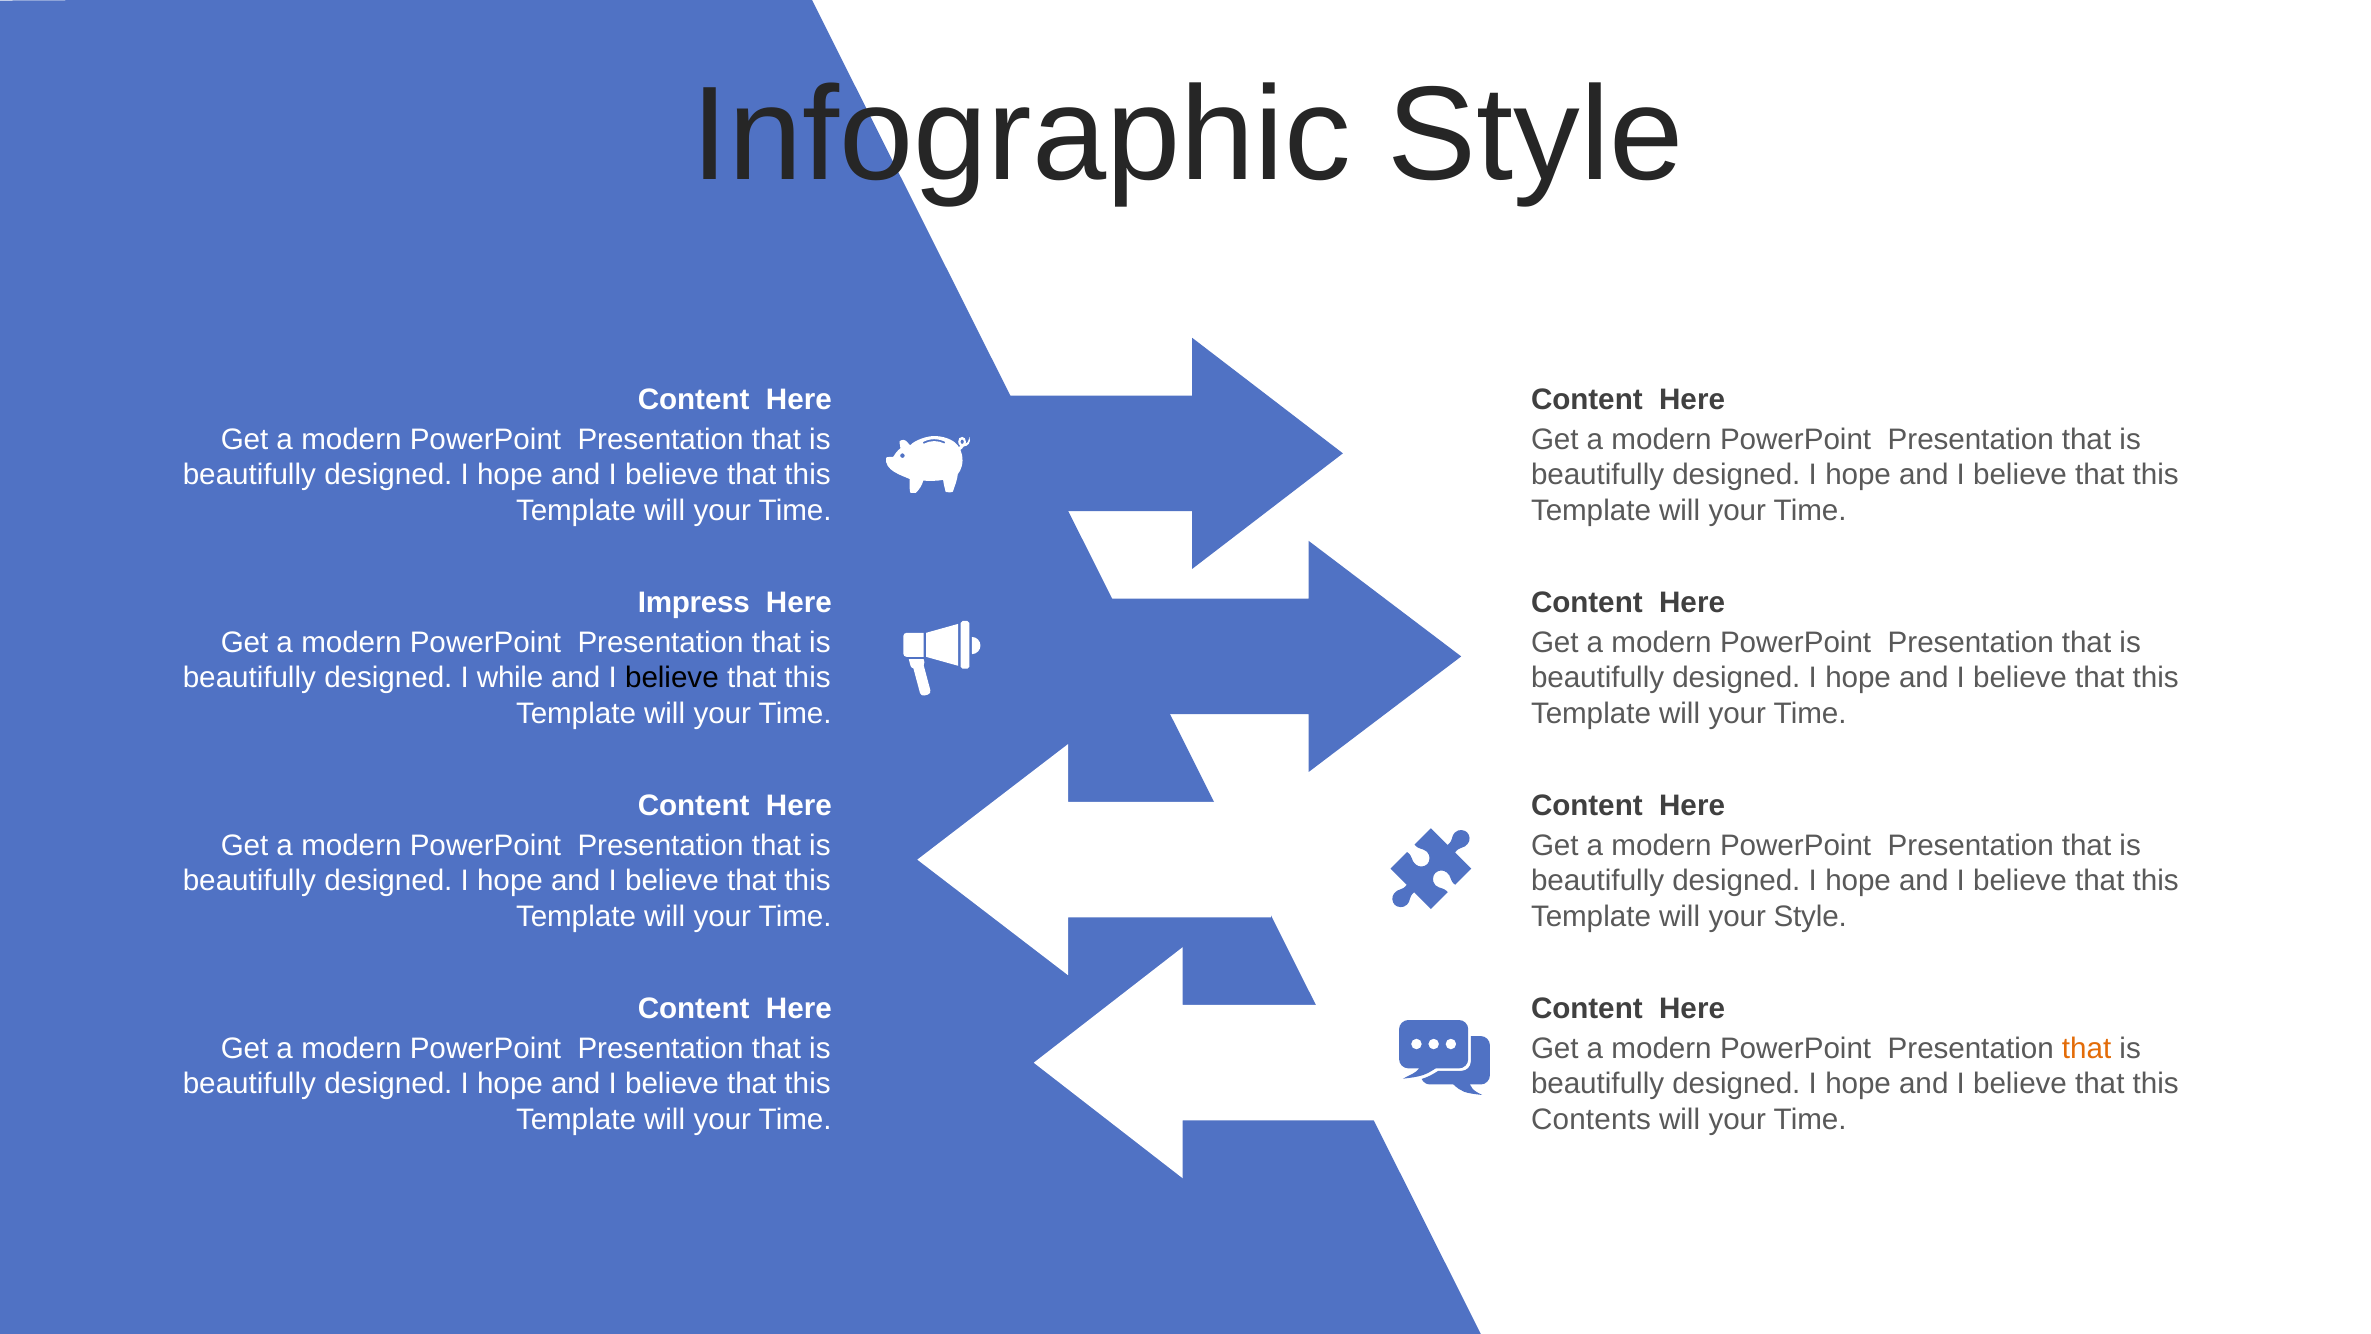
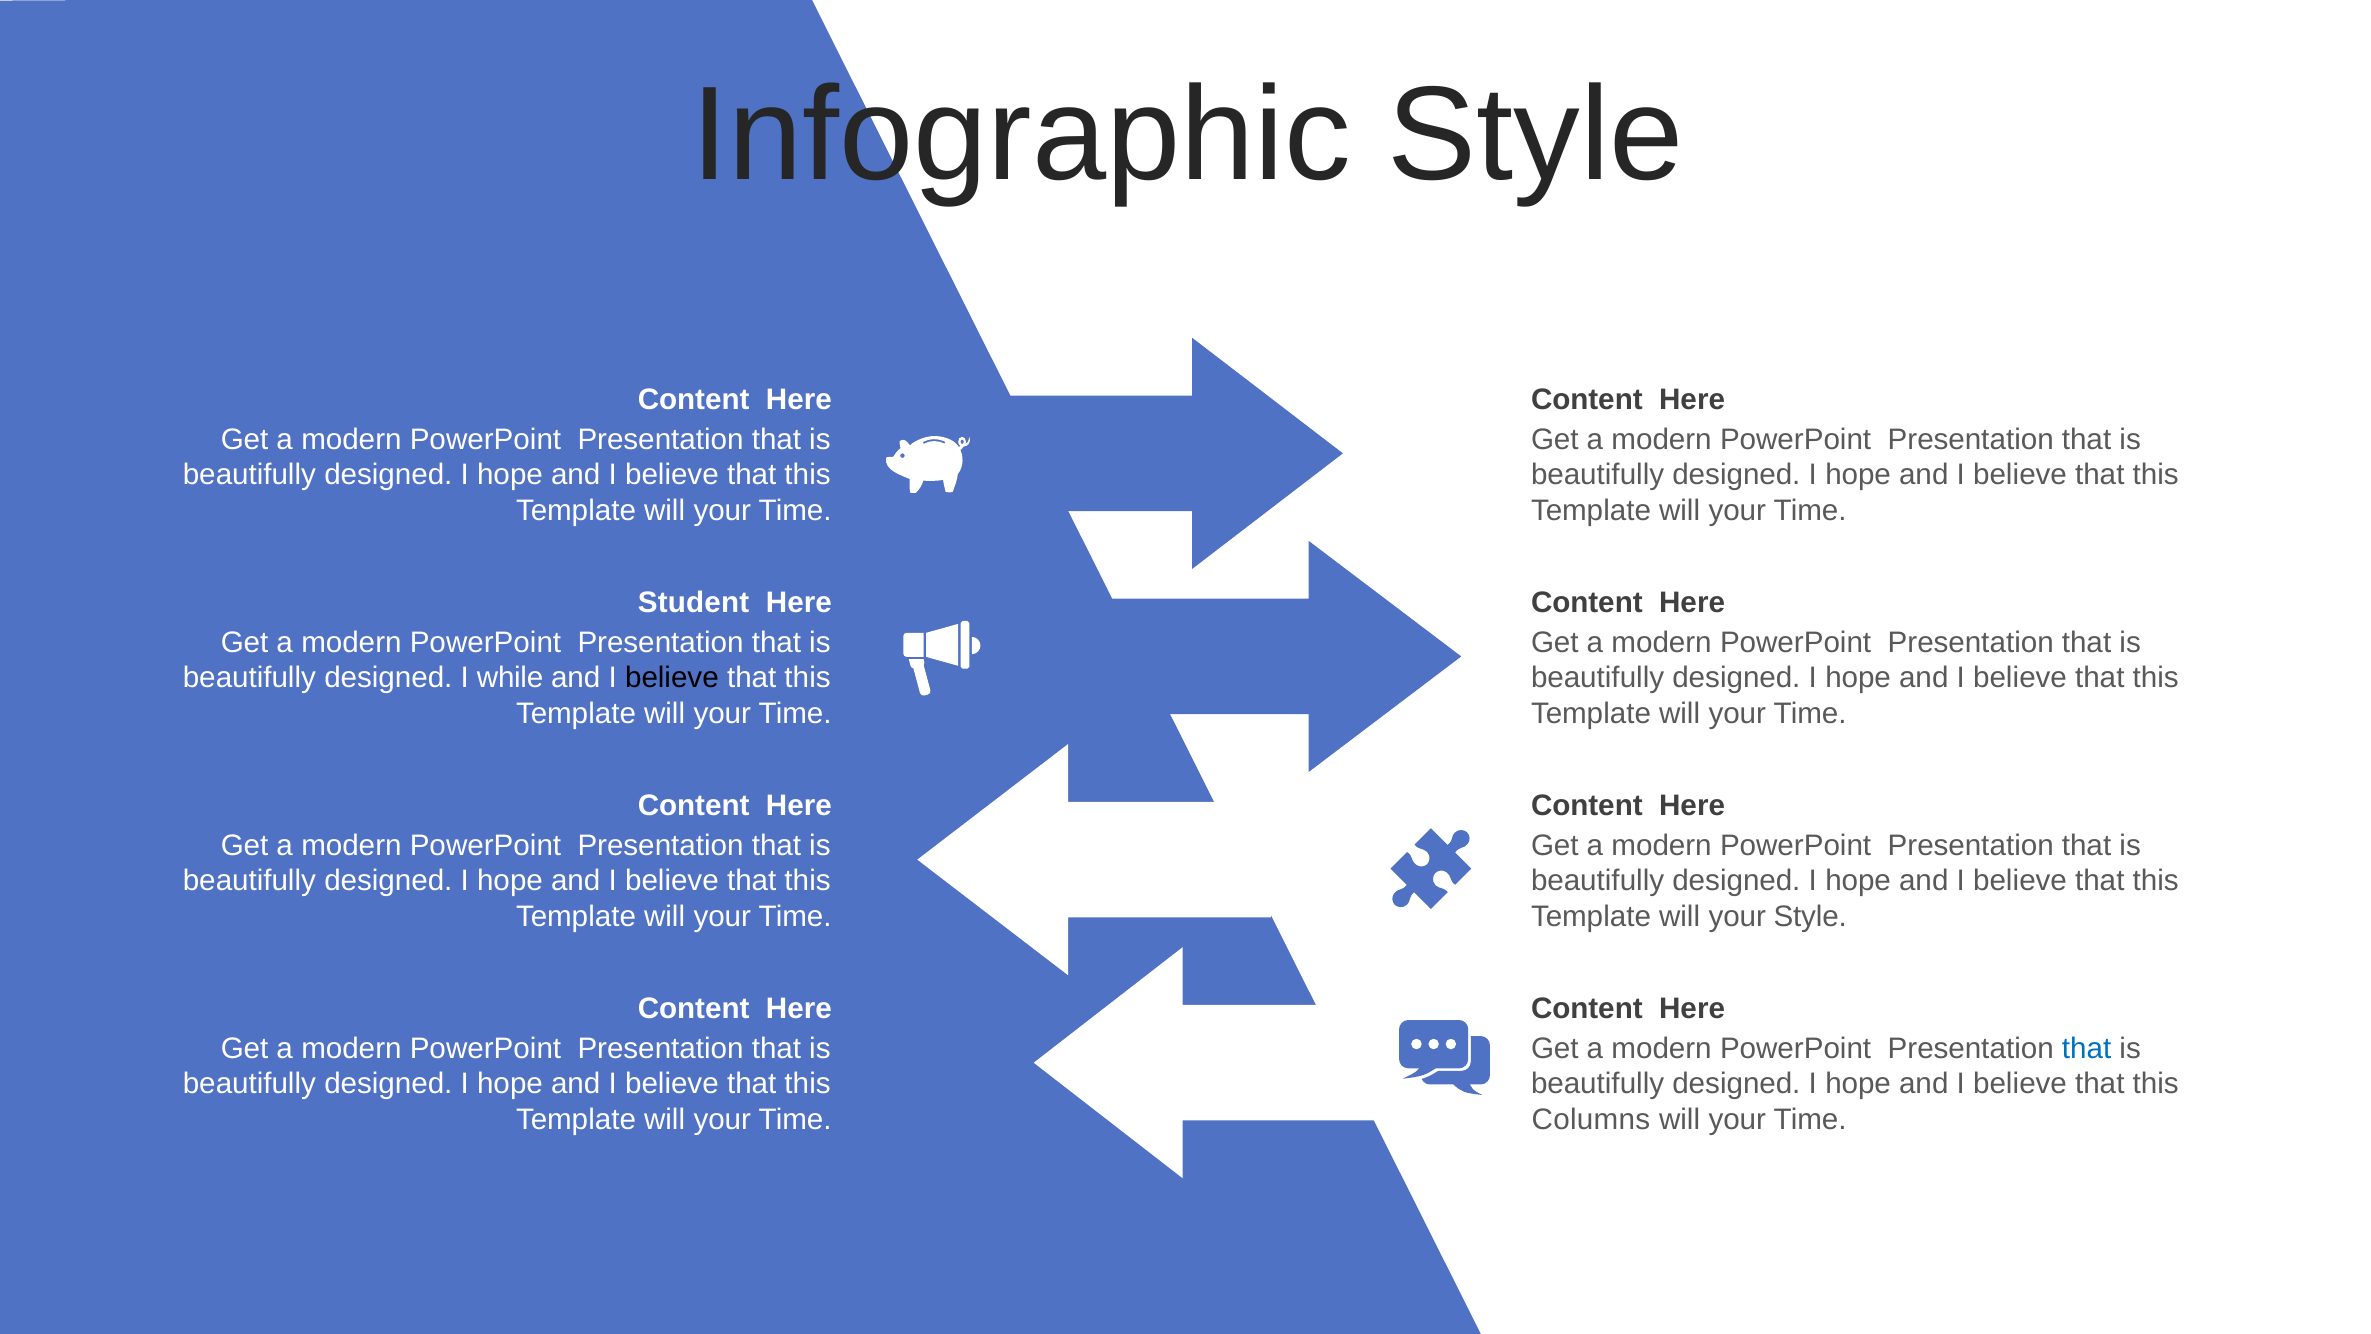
Impress: Impress -> Student (694, 602)
that colour: orange -> blue (2087, 1048)
Contents: Contents -> Columns (1591, 1119)
